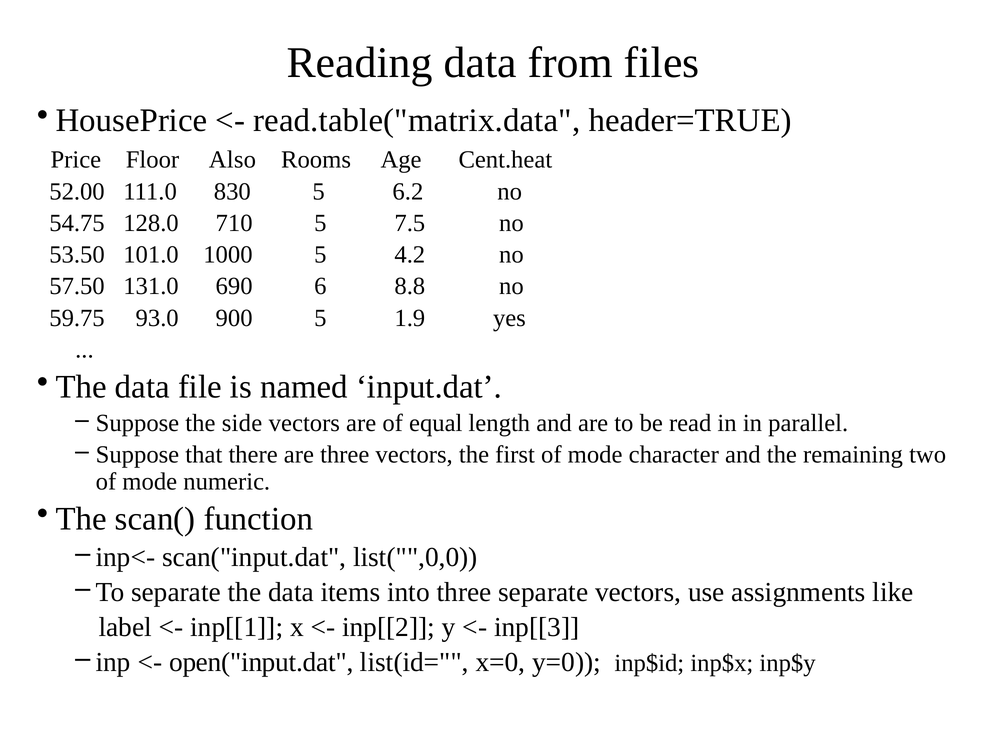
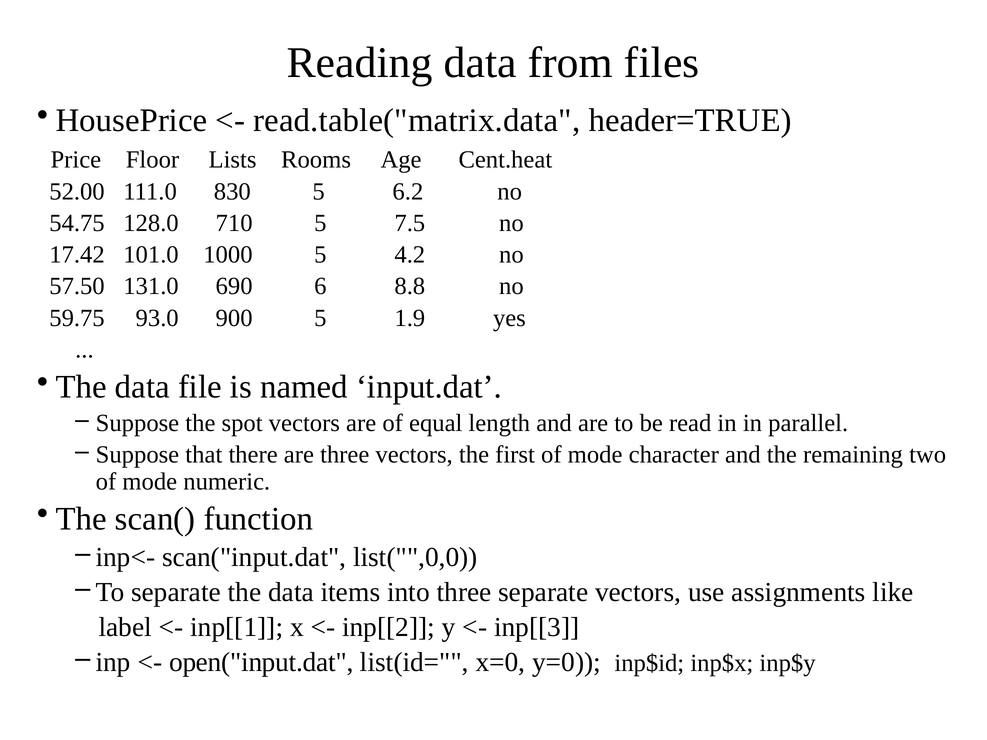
Also: Also -> Lists (233, 159)
53.50: 53.50 -> 17.42 (77, 255)
side: side -> spot (242, 423)
